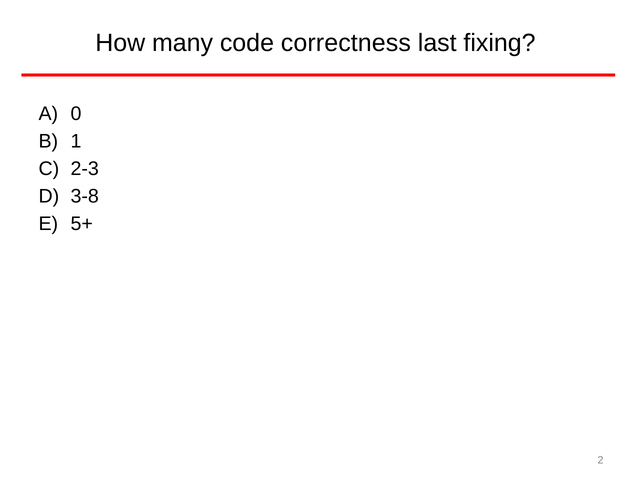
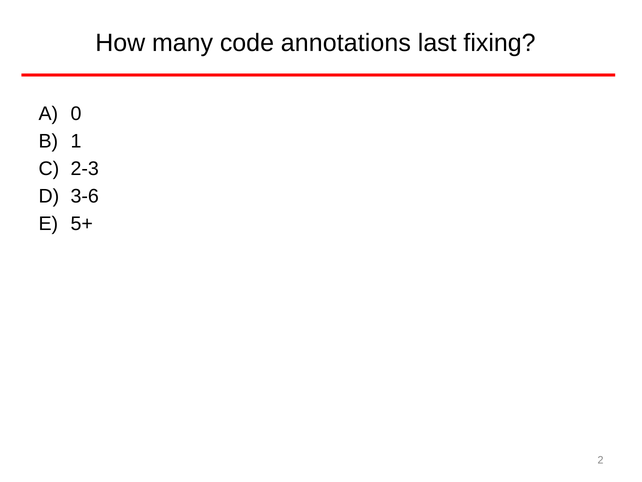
correctness: correctness -> annotations (346, 43)
3-8: 3-8 -> 3-6 (85, 196)
